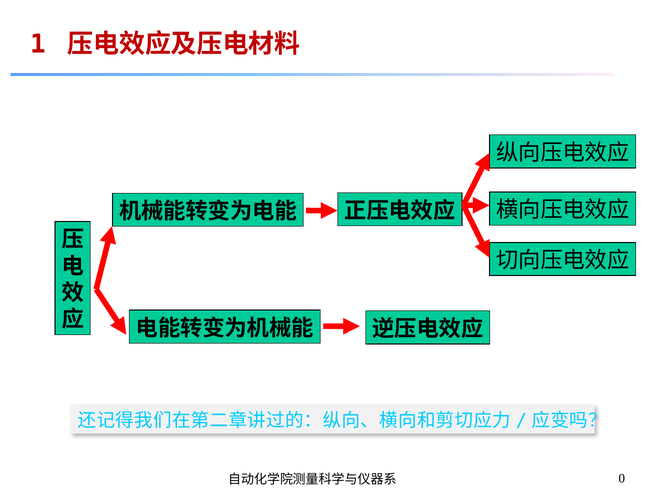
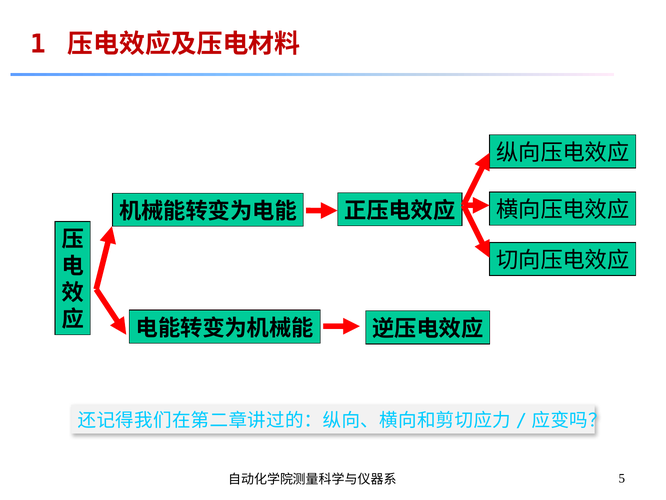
0: 0 -> 5 (622, 478)
